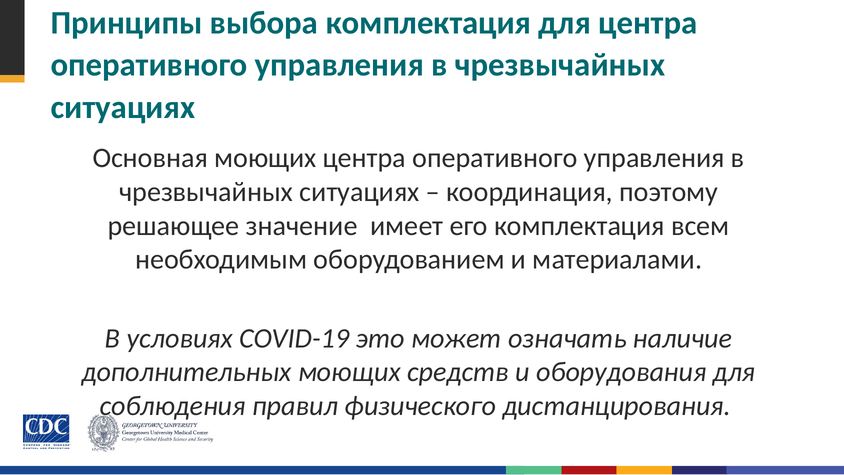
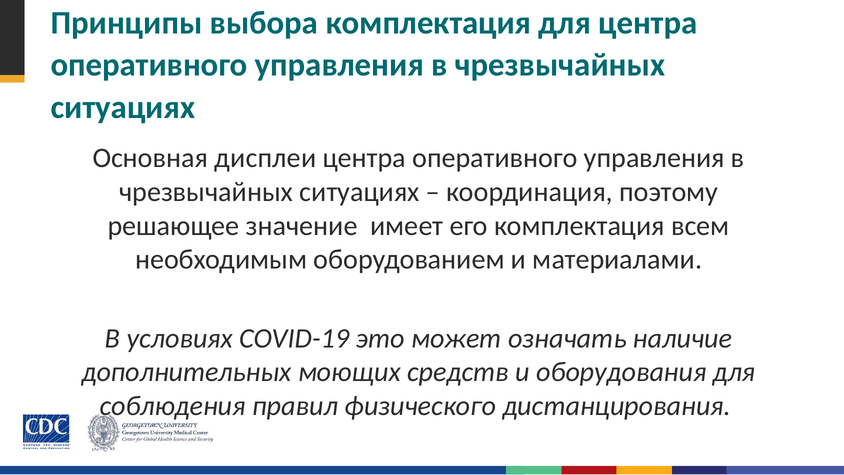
Основная моющих: моющих -> дисплеи (265, 158)
